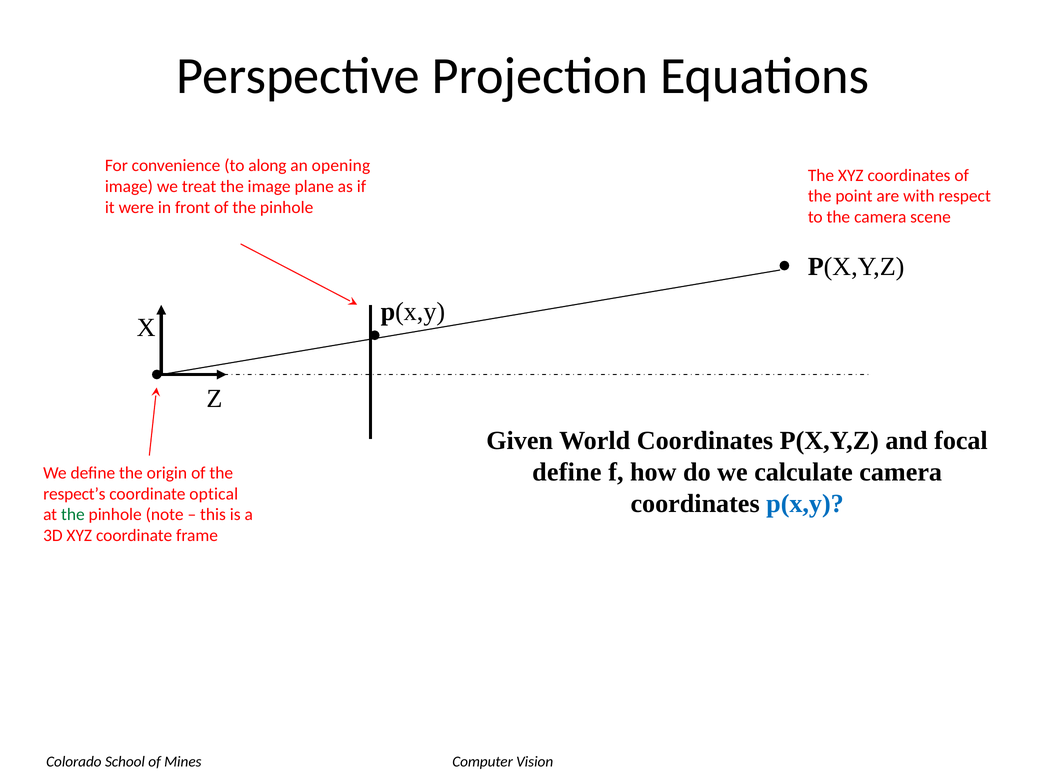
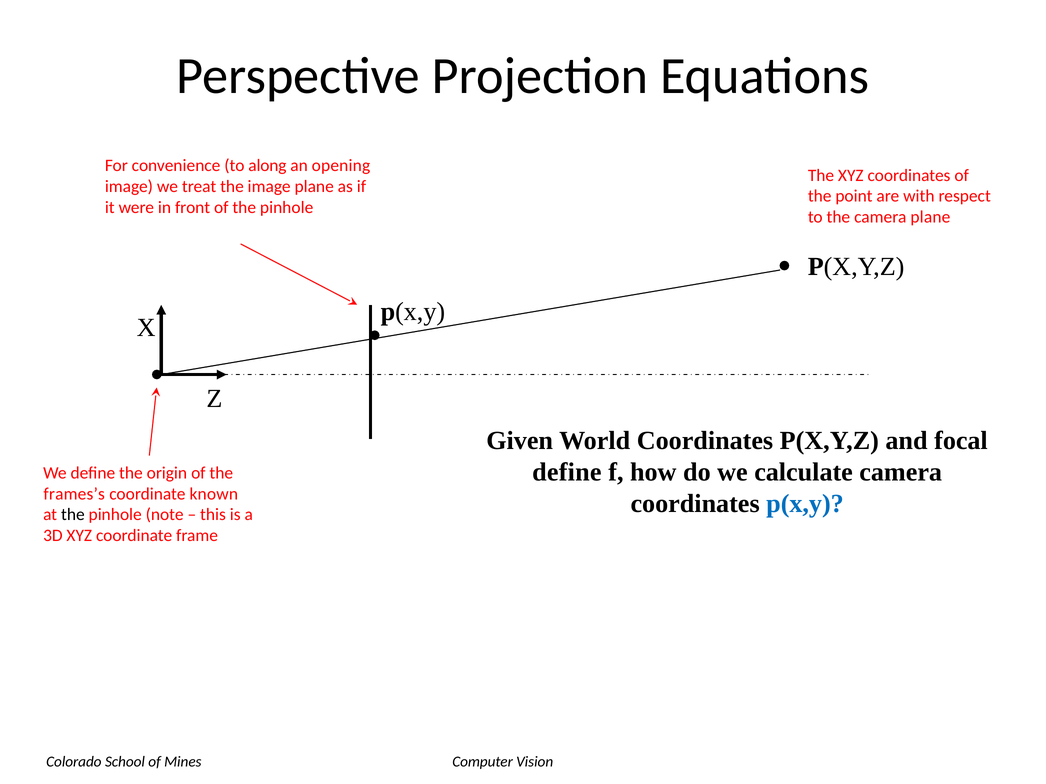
camera scene: scene -> plane (930, 217)
respect’s: respect’s -> frames’s (74, 494)
optical: optical -> known (214, 494)
the colour: green -> black (73, 515)
